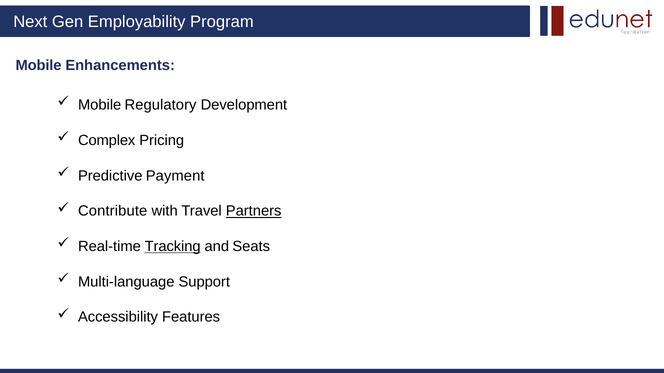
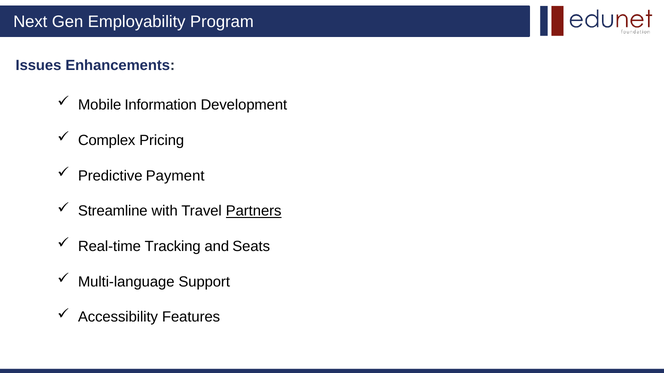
Mobile: Mobile -> Issues (38, 65)
Regulatory: Regulatory -> Information (161, 105)
Contribute: Contribute -> Streamline (113, 211)
Tracking underline: present -> none (173, 247)
